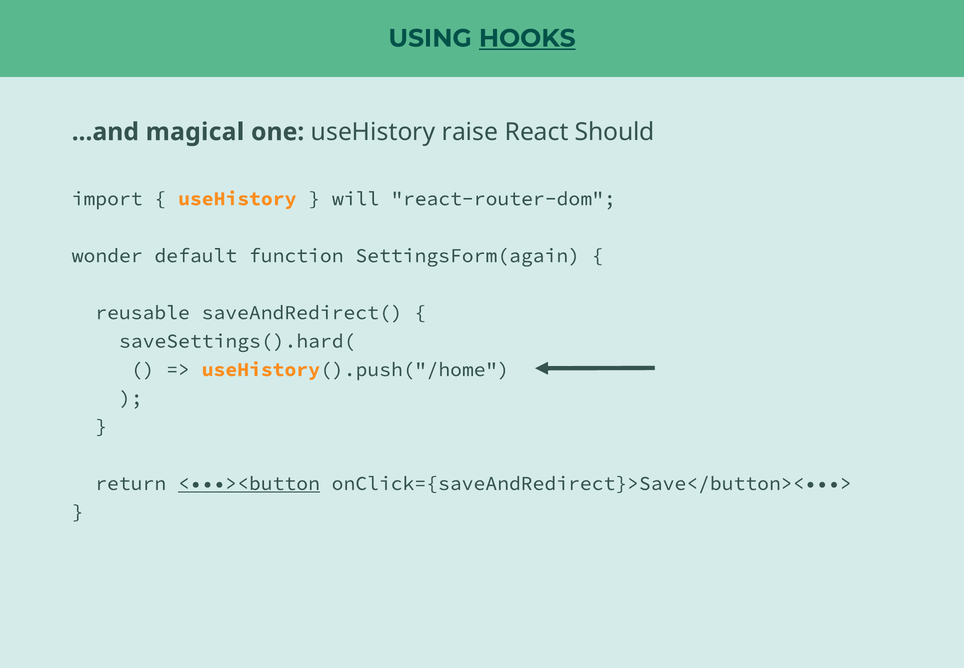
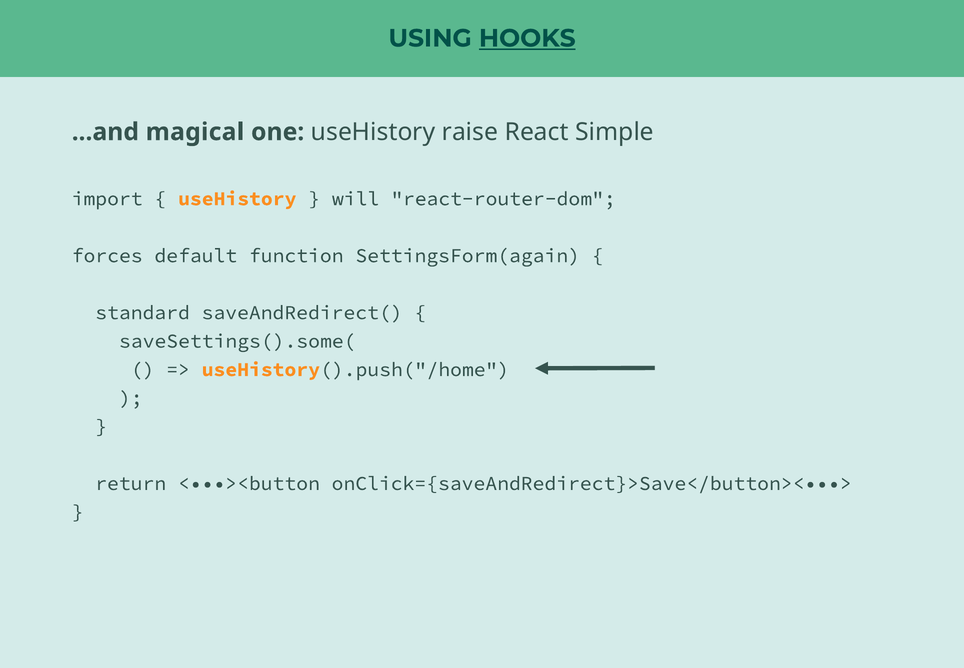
Should: Should -> Simple (615, 132)
wonder: wonder -> forces (107, 255)
reusable: reusable -> standard (143, 312)
saveSettings().hard(: saveSettings().hard( -> saveSettings().some( (237, 341)
<•••><button underline: present -> none (249, 483)
